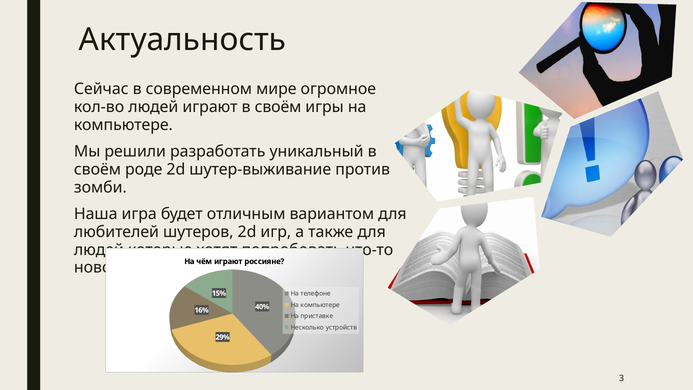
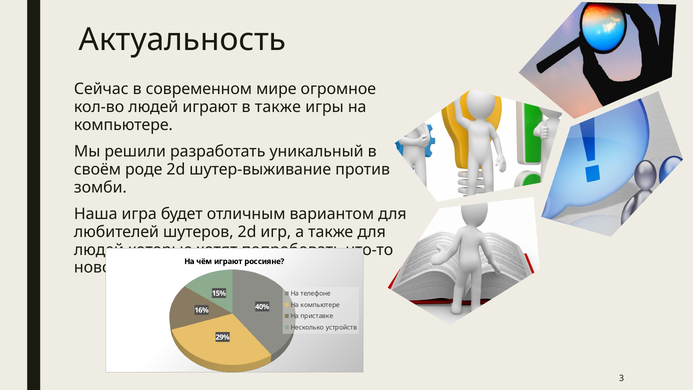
играют в своём: своём -> также (278, 107)
